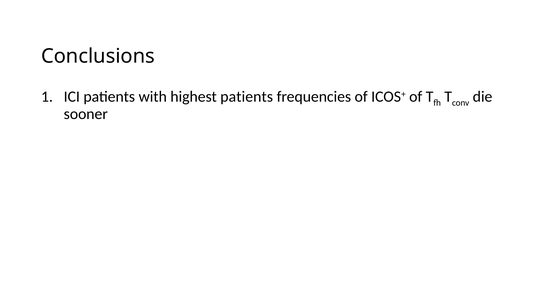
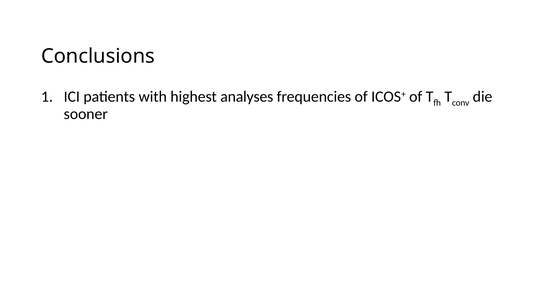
highest patients: patients -> analyses (247, 97)
